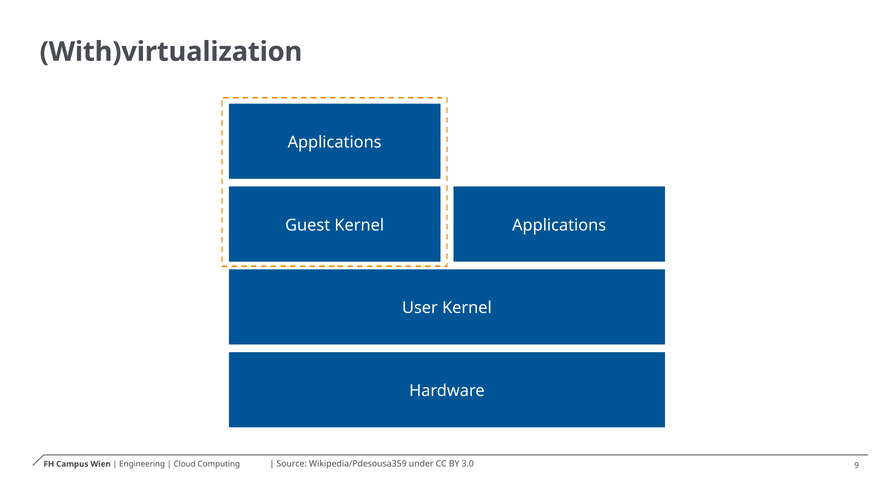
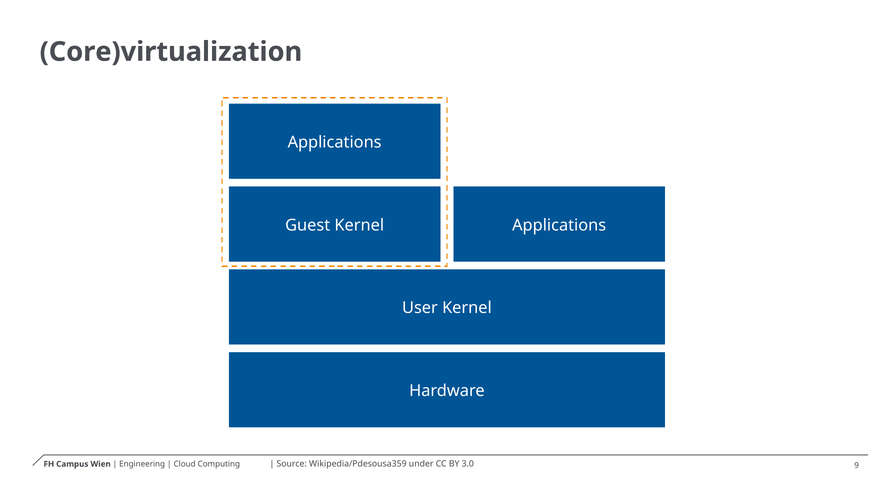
With)virtualization: With)virtualization -> Core)virtualization (171, 52)
